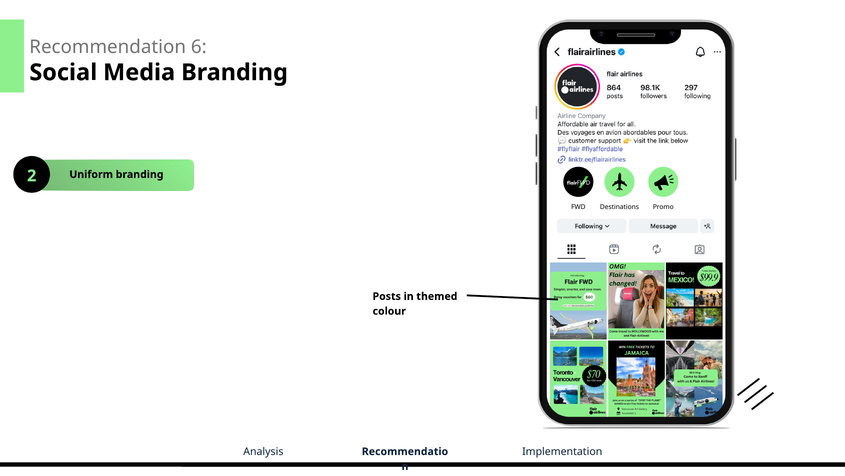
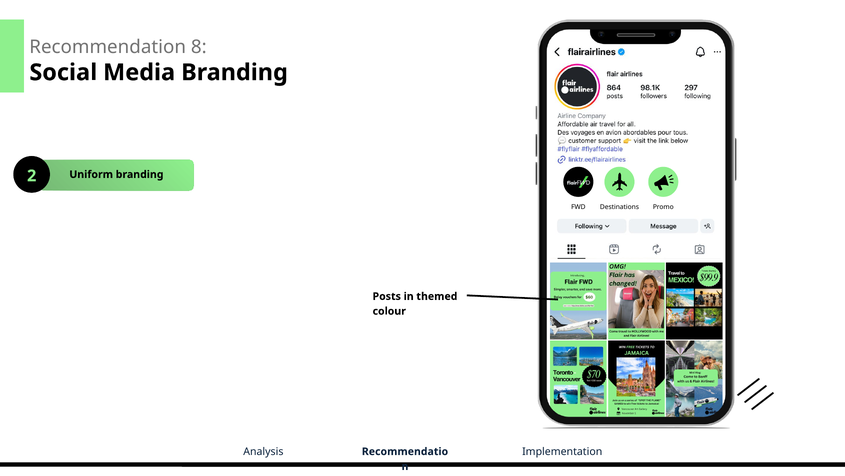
6: 6 -> 8 (199, 47)
